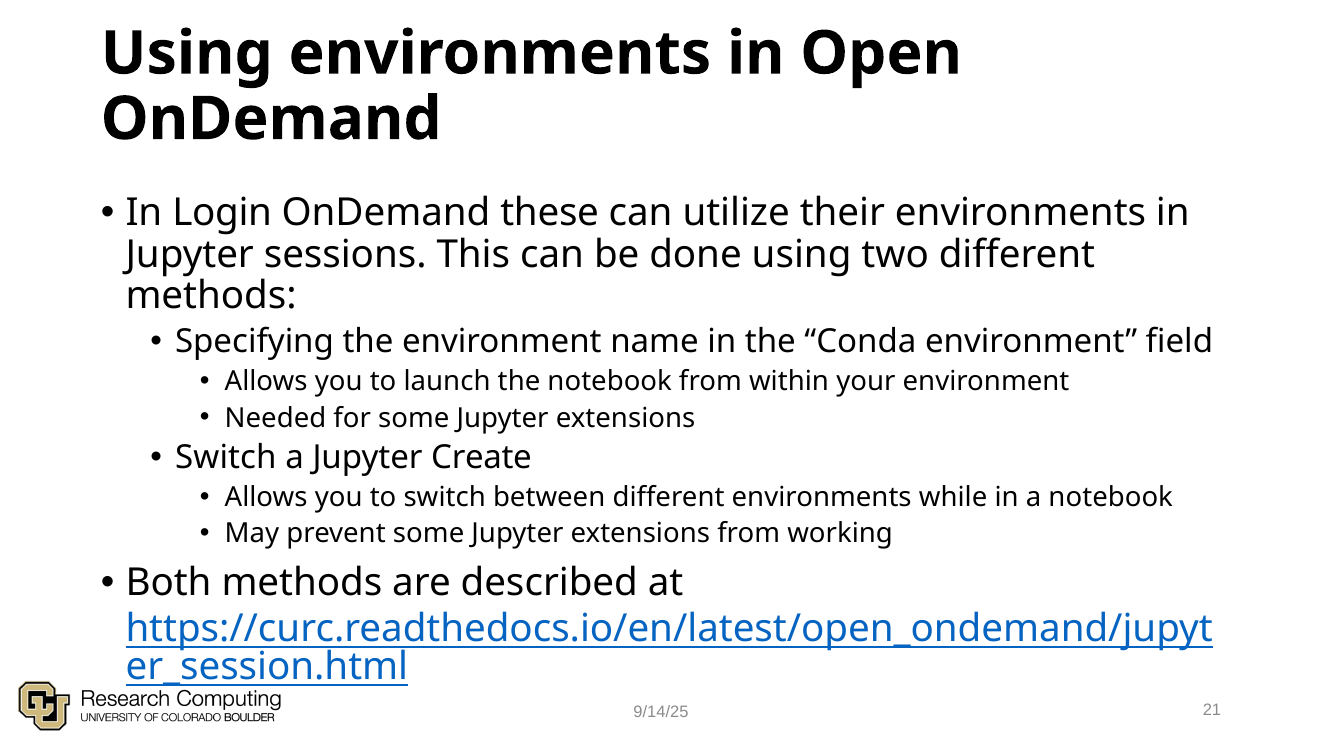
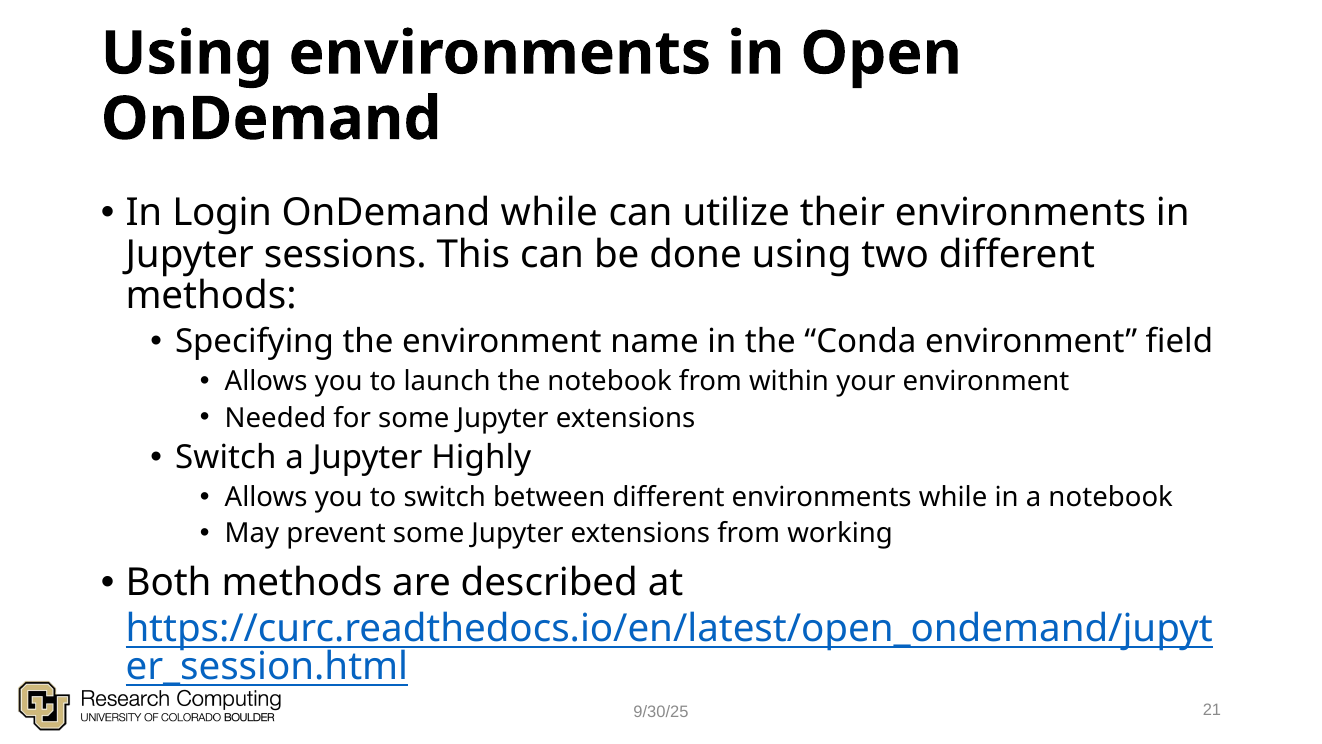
OnDemand these: these -> while (549, 213)
Create: Create -> Highly (481, 457)
9/14/25: 9/14/25 -> 9/30/25 (661, 712)
